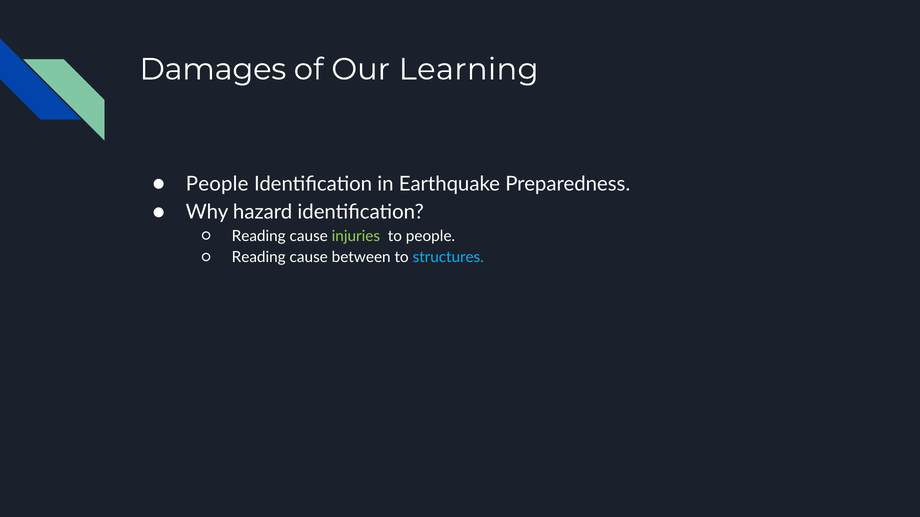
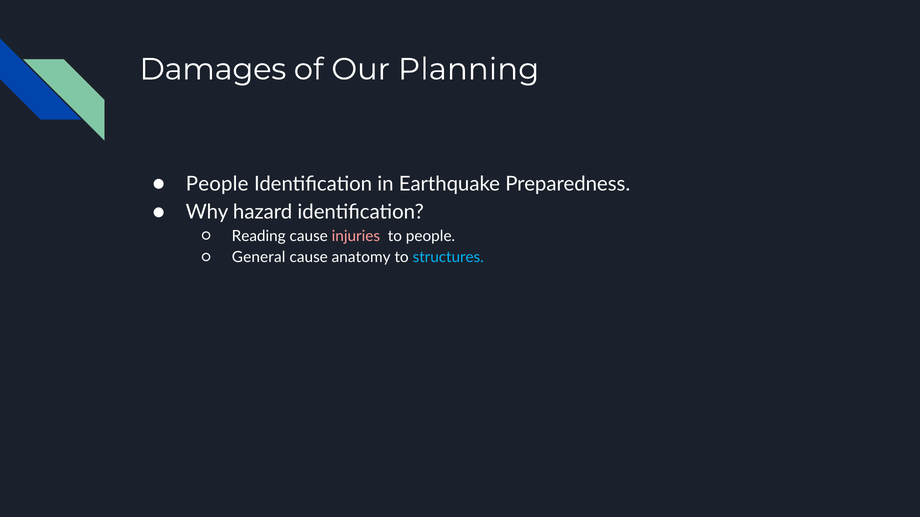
Learning: Learning -> Planning (469, 69)
injuries colour: light green -> pink (356, 236)
Reading: Reading -> General (259, 257)
between: between -> anatomy (361, 257)
